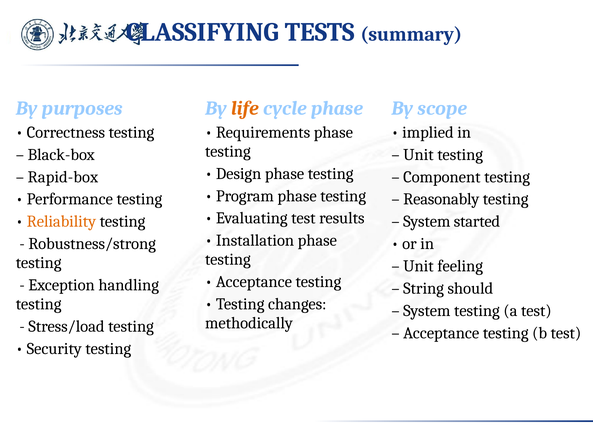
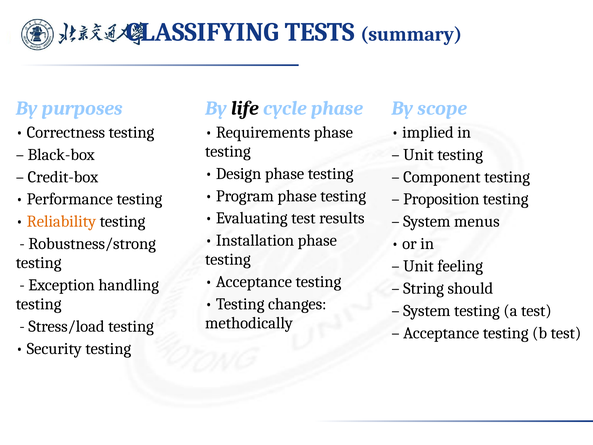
life colour: orange -> black (245, 108)
Rapid-box: Rapid-box -> Credit-box (63, 177)
Reasonably: Reasonably -> Proposition (441, 199)
started: started -> menus (477, 221)
